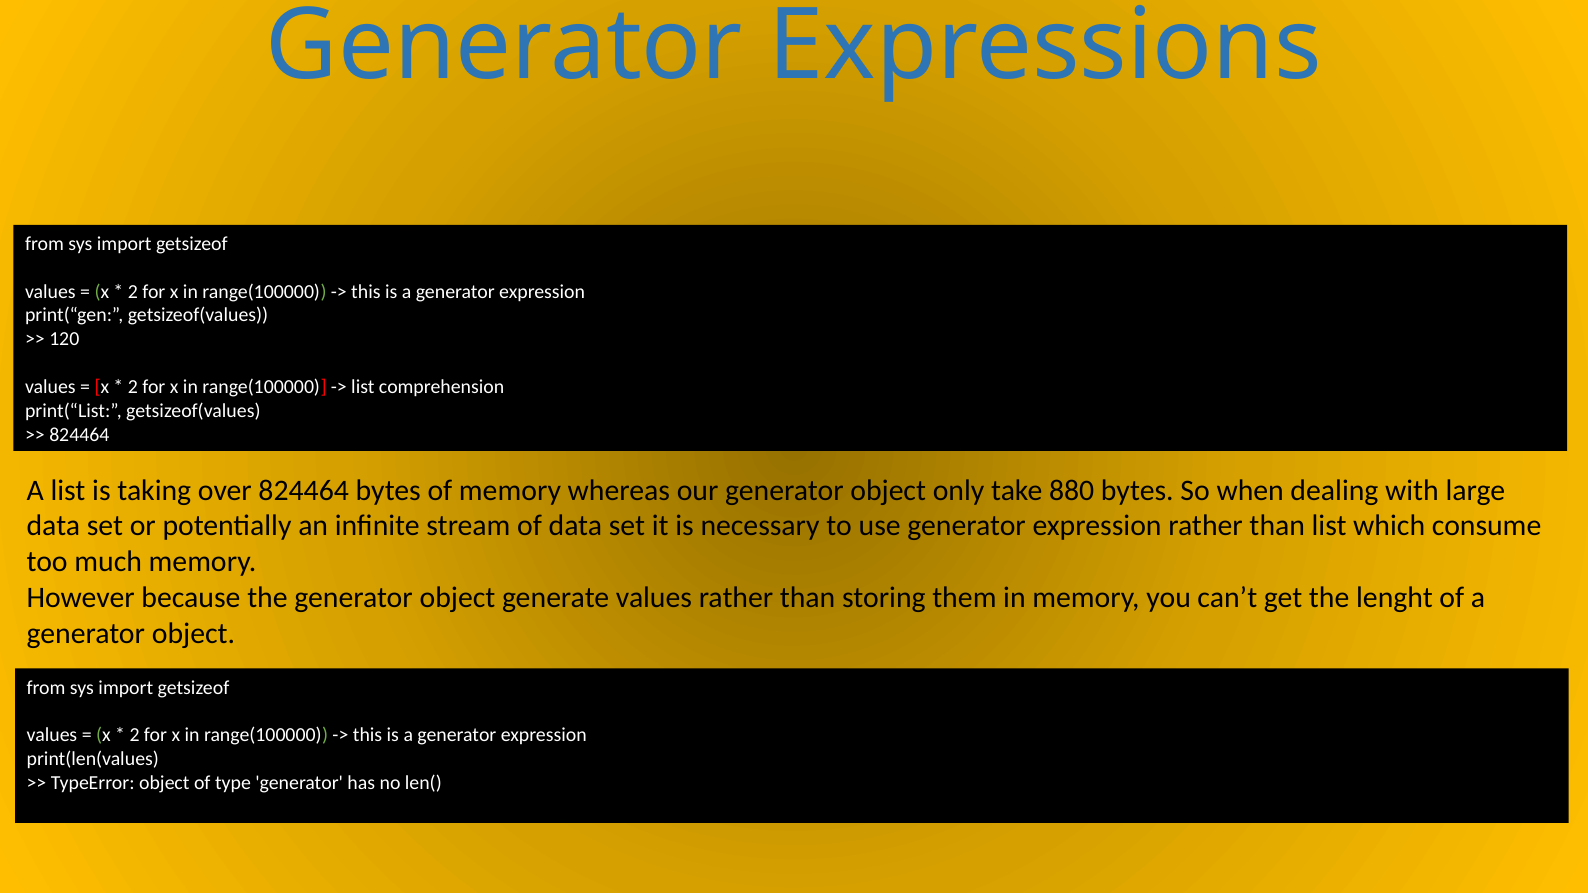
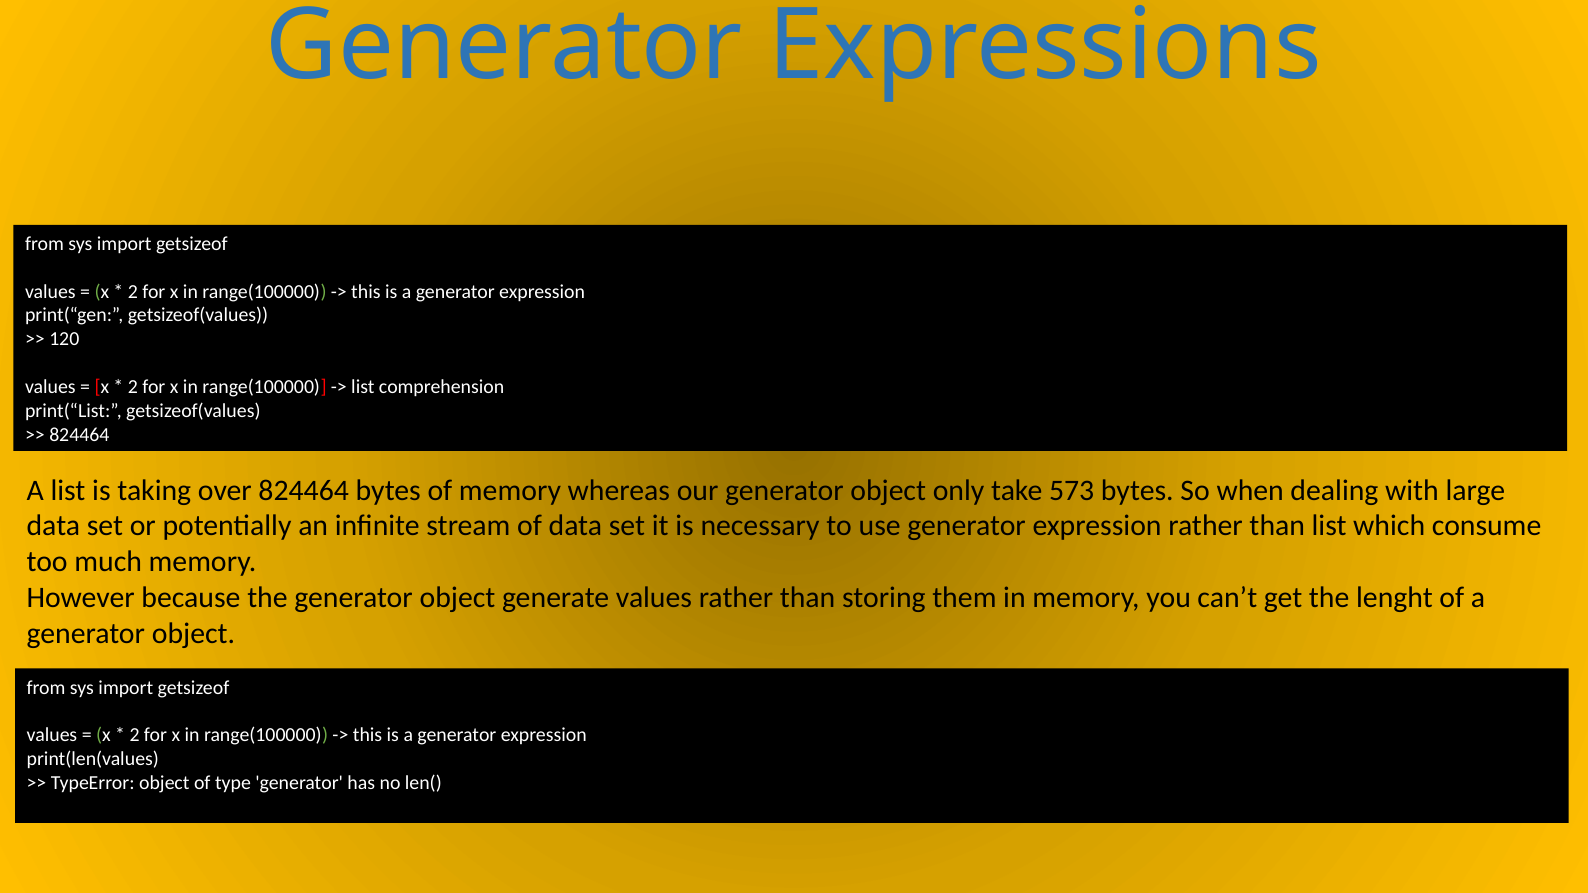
880: 880 -> 573 (1072, 491)
